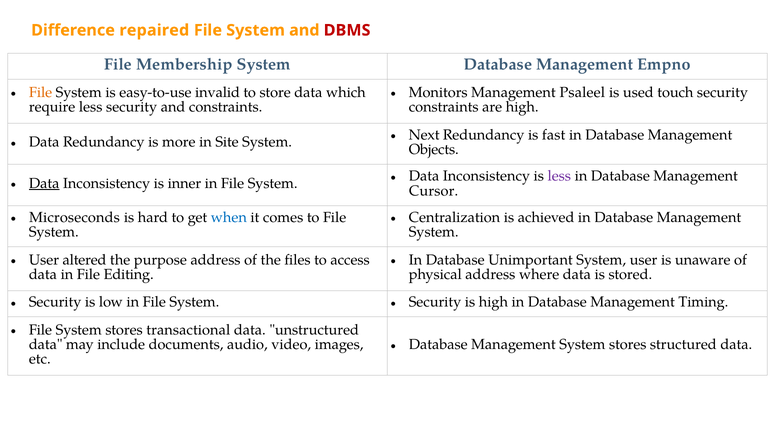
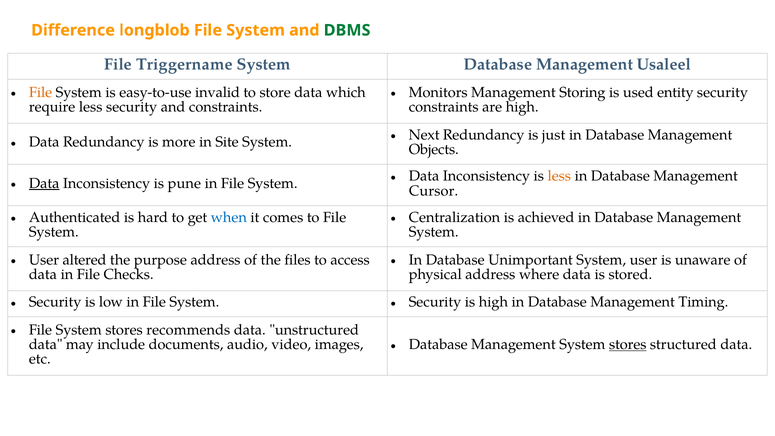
repaired: repaired -> longblob (154, 30)
DBMS colour: red -> green (347, 30)
Membership: Membership -> Triggername (184, 65)
Empno: Empno -> Usaleel (664, 65)
Psaleel: Psaleel -> Storing (582, 92)
touch: touch -> entity (675, 92)
fast: fast -> just (554, 135)
less colour: purple -> orange (559, 176)
inner: inner -> pune (184, 183)
Microseconds: Microseconds -> Authenticated (75, 217)
Editing: Editing -> Checks (129, 274)
transactional: transactional -> recommends (188, 330)
stores underline: none -> present (628, 344)
